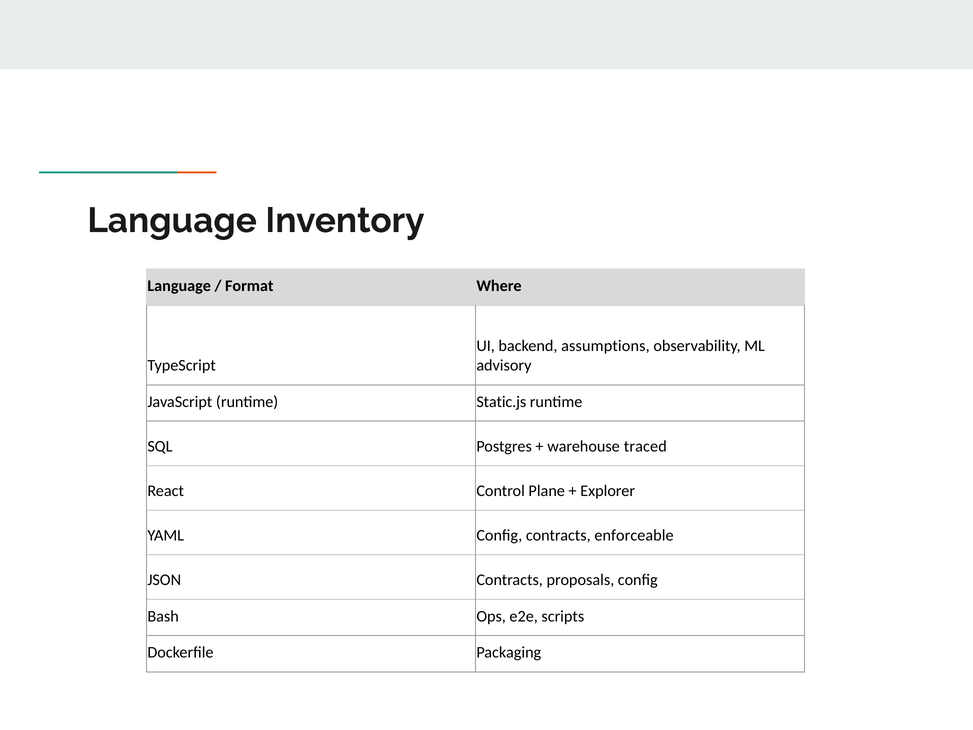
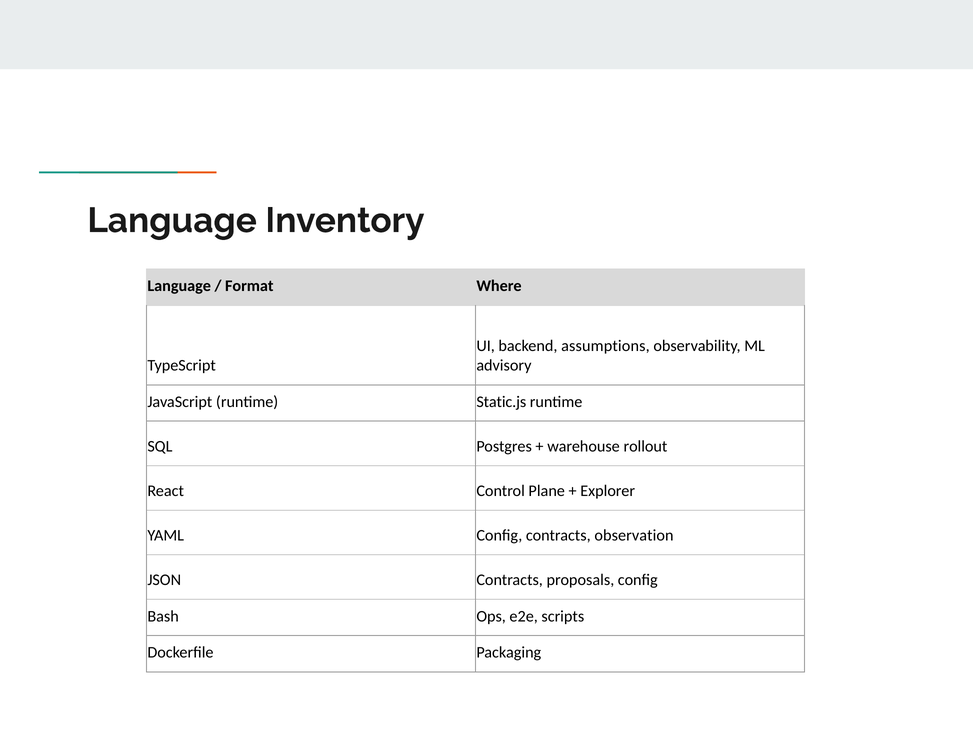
traced: traced -> rollout (645, 446)
enforceable: enforceable -> observation (634, 535)
